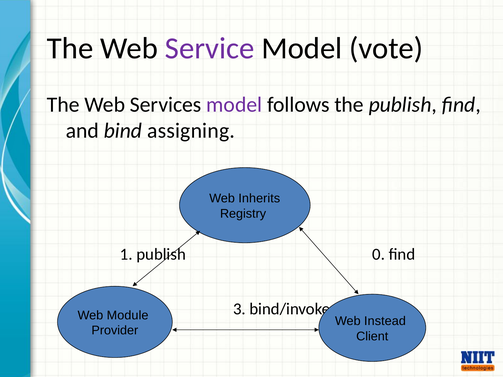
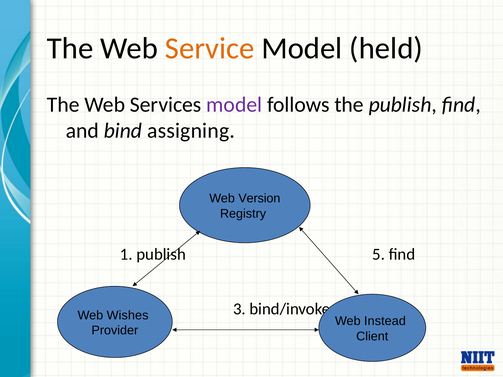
Service colour: purple -> orange (210, 48)
vote: vote -> held (386, 48)
Inherits: Inherits -> Version (259, 199)
0: 0 -> 5 (379, 254)
Module: Module -> Wishes (128, 315)
